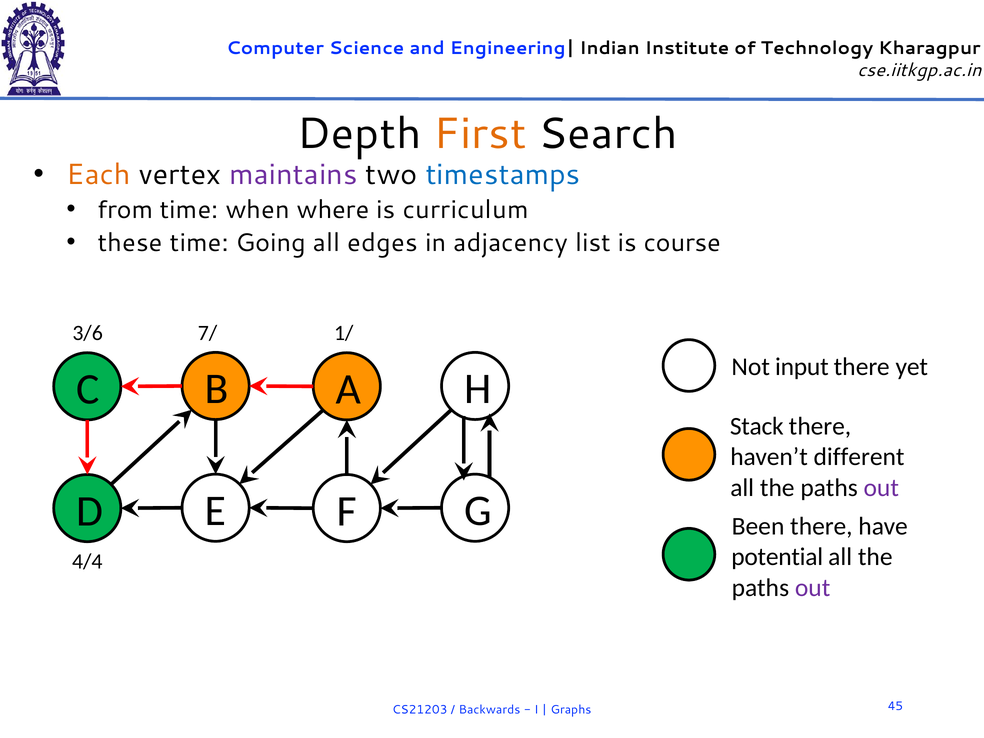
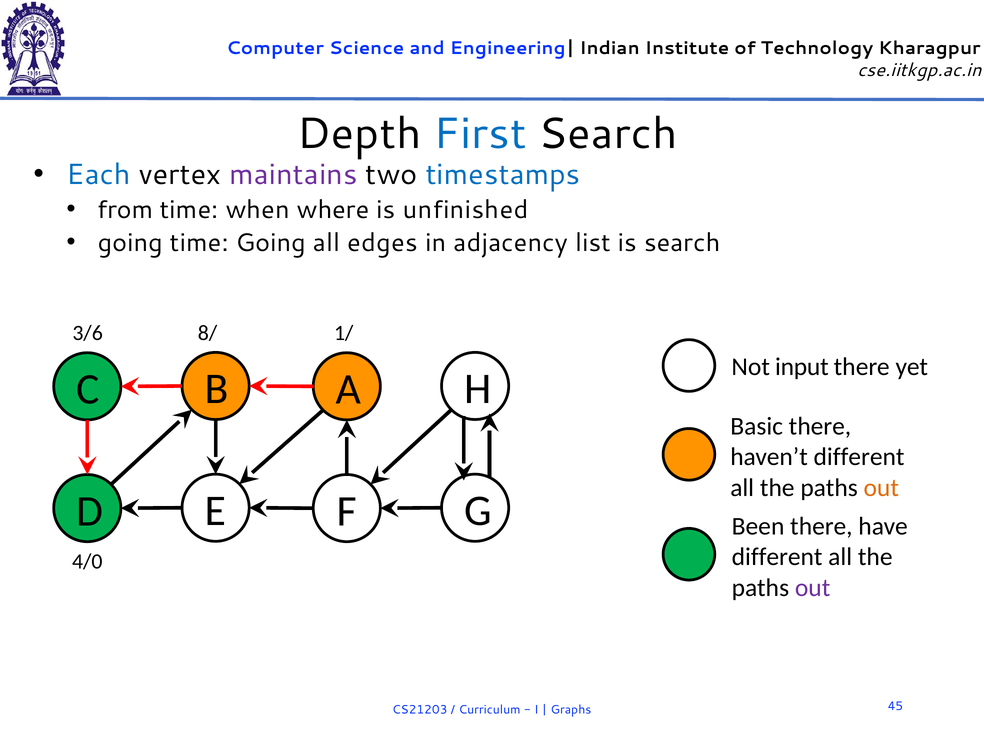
First colour: orange -> blue (480, 134)
Each colour: orange -> blue (99, 175)
curriculum: curriculum -> unfinished (466, 210)
these: these -> going (130, 243)
is course: course -> search (682, 243)
7/: 7/ -> 8/ (208, 333)
Stack: Stack -> Basic (757, 426)
out colour: purple -> orange (881, 488)
potential: potential -> different (777, 557)
4/4: 4/4 -> 4/0 (87, 561)
Backwards: Backwards -> Curriculum (490, 710)
